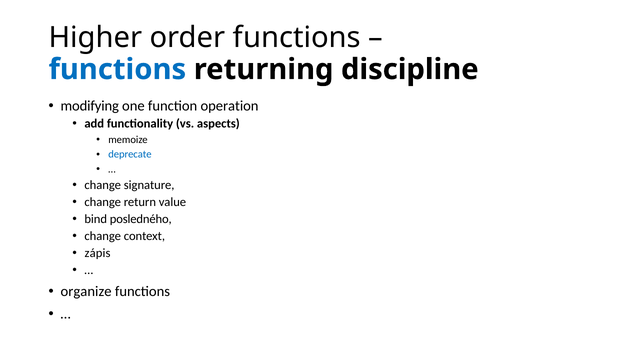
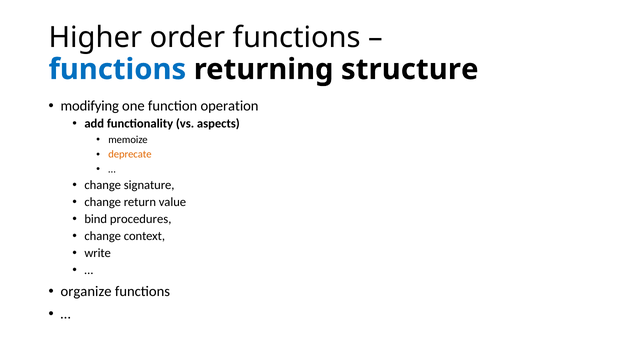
discipline: discipline -> structure (410, 69)
deprecate colour: blue -> orange (130, 154)
posledného: posledného -> procedures (141, 219)
zápis: zápis -> write (98, 253)
